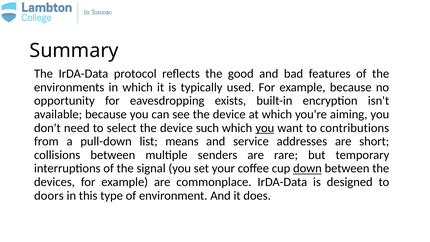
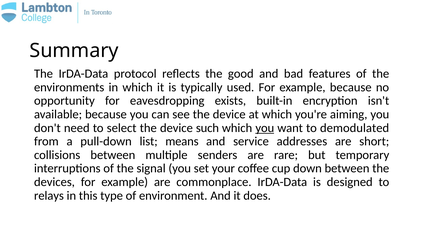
contributions: contributions -> demodulated (355, 128)
down underline: present -> none (307, 168)
doors: doors -> relays (49, 195)
